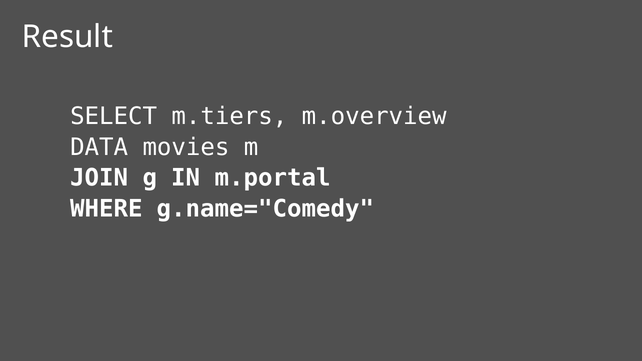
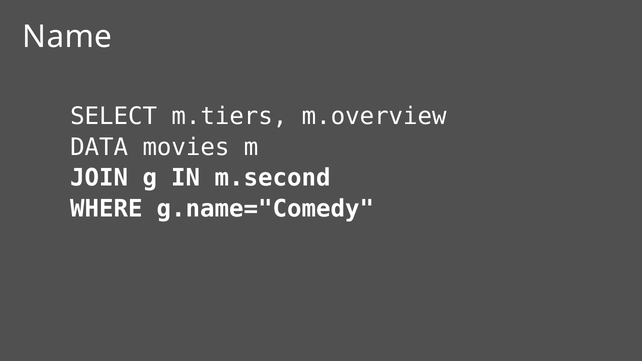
Result: Result -> Name (67, 37)
m.portal: m.portal -> m.second (273, 178)
